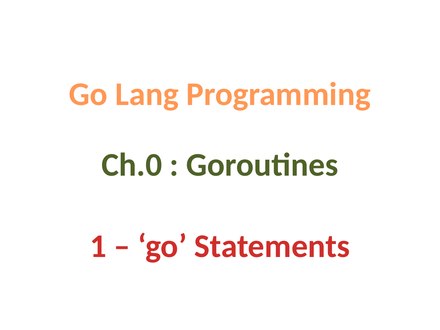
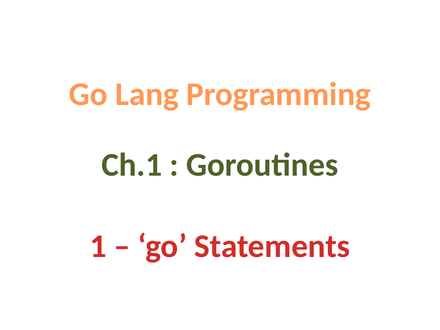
Ch.0: Ch.0 -> Ch.1 (132, 165)
